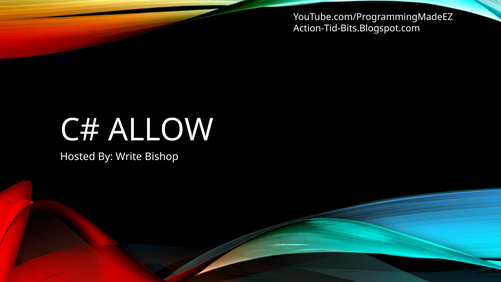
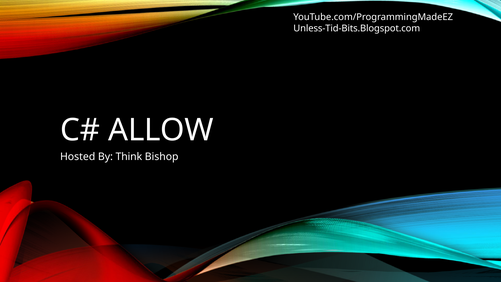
Action-Tid-Bits.Blogspot.com: Action-Tid-Bits.Blogspot.com -> Unless-Tid-Bits.Blogspot.com (357, 28)
Write: Write -> Think (129, 157)
